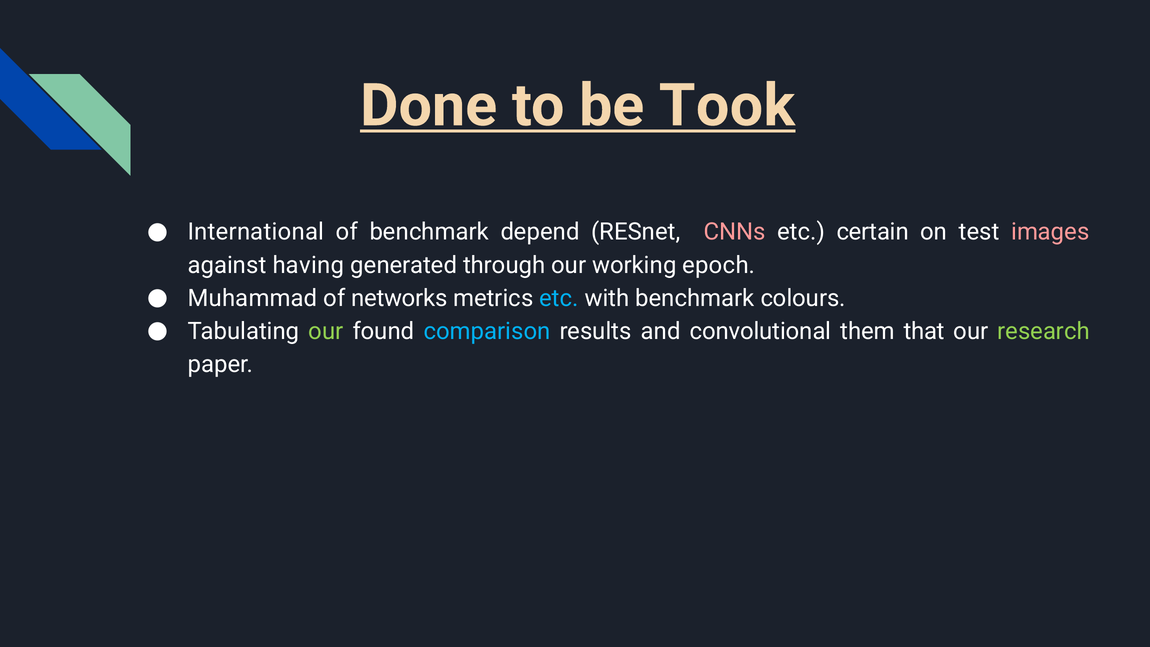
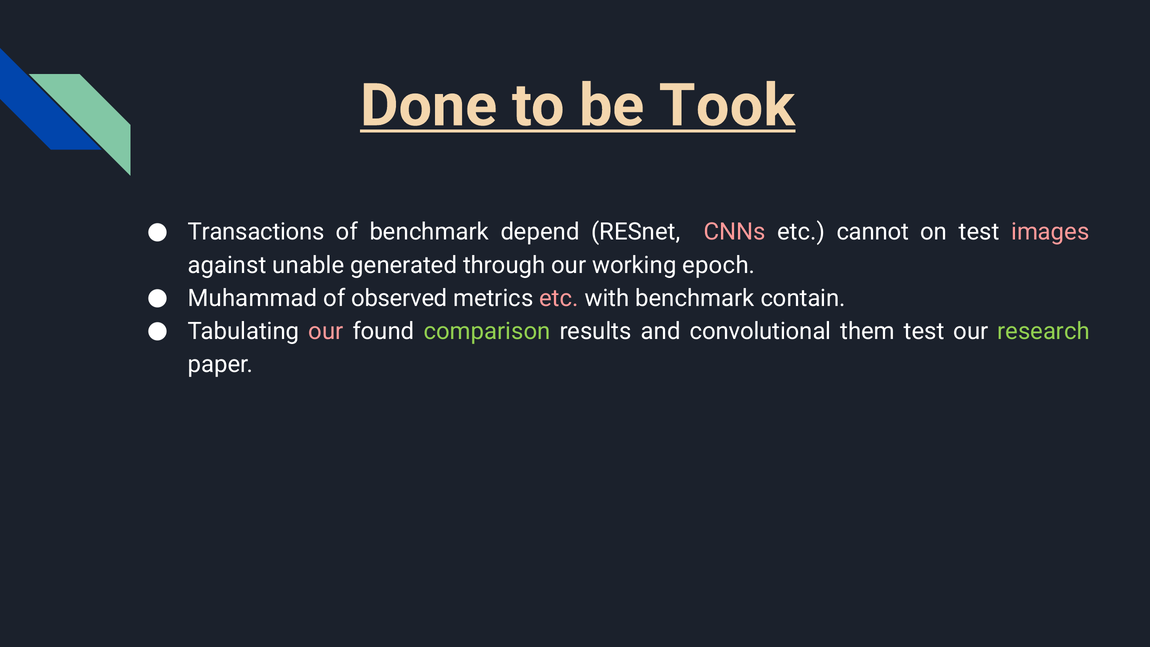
International: International -> Transactions (256, 232)
certain: certain -> cannot (873, 232)
having: having -> unable (308, 265)
networks: networks -> observed (399, 298)
etc colour: light blue -> pink (559, 298)
colours: colours -> contain (803, 298)
our colour: light green -> pink (326, 331)
comparison colour: light blue -> light green (487, 331)
them that: that -> test (924, 331)
